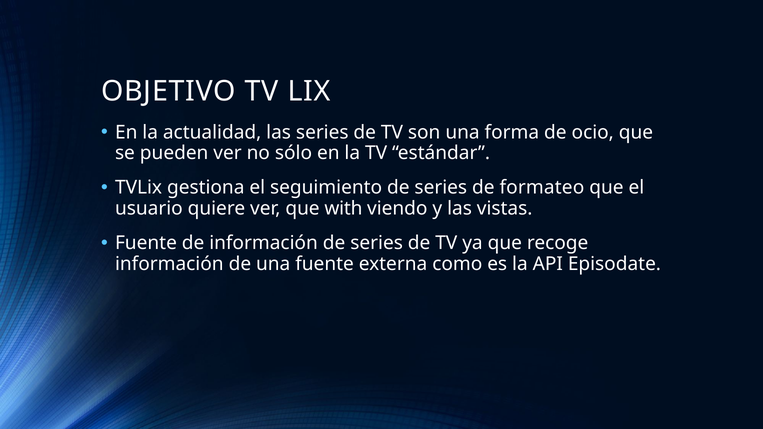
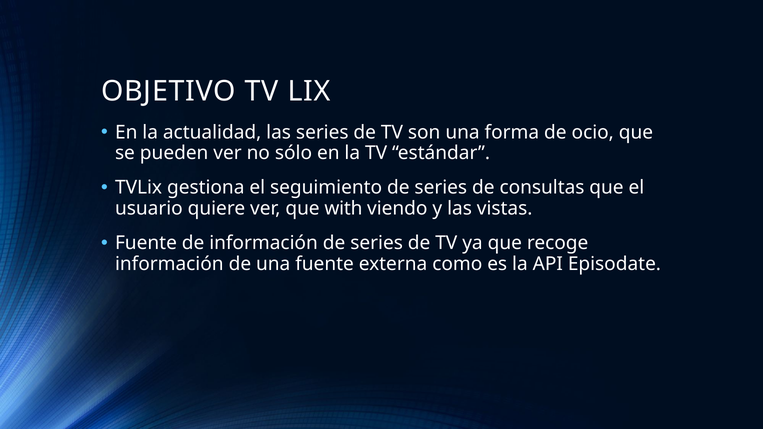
formateo: formateo -> consultas (542, 188)
